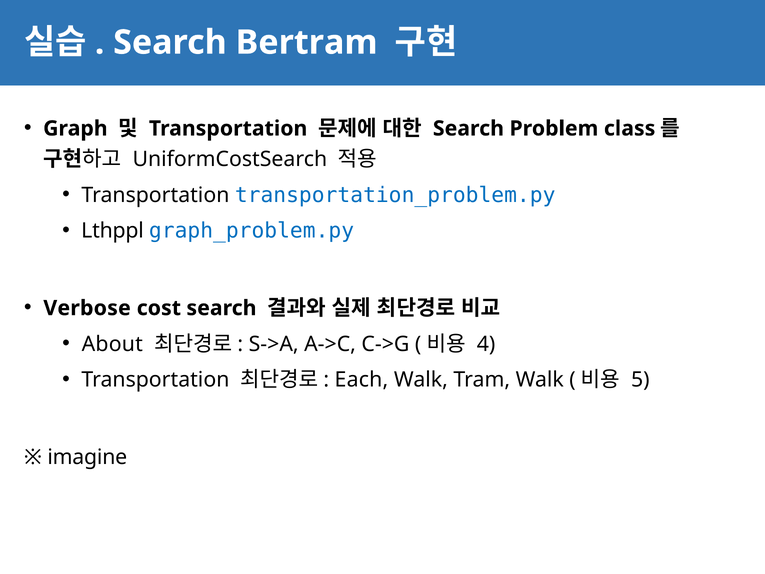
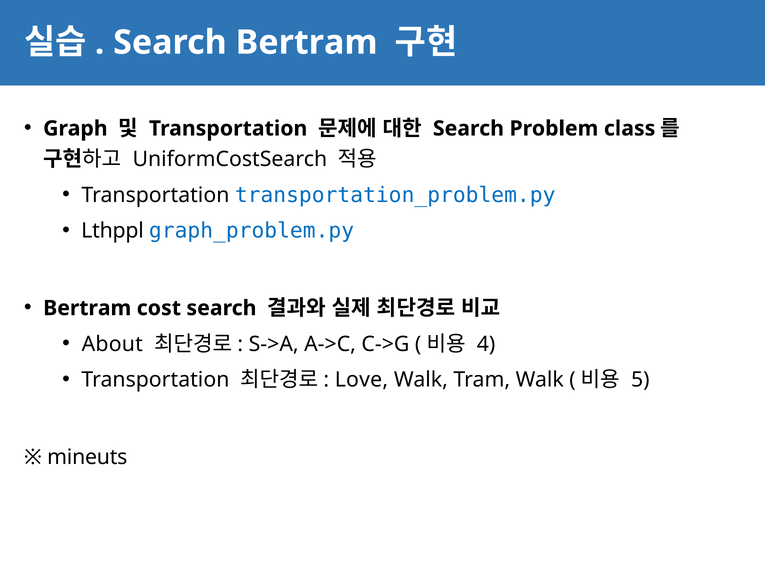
Verbose: Verbose -> Bertram (87, 308)
Each: Each -> Love (361, 380)
imagine: imagine -> mineuts (87, 457)
